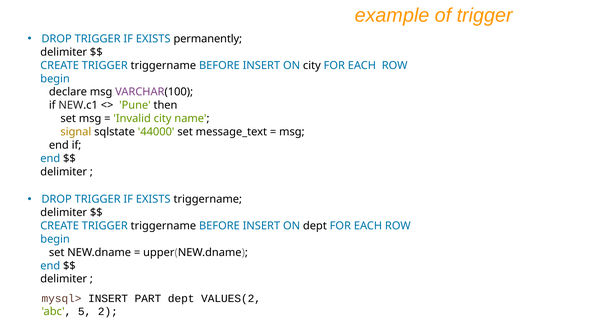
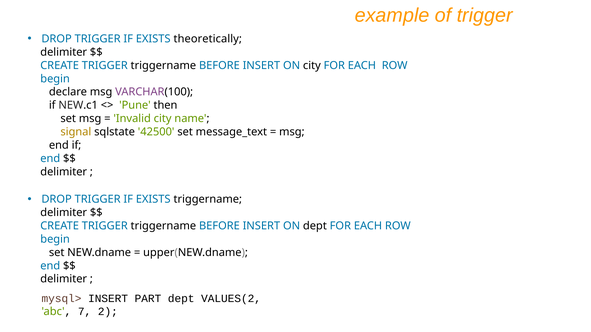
permanently: permanently -> theoretically (208, 39)
44000: 44000 -> 42500 (156, 132)
5: 5 -> 7 (85, 312)
